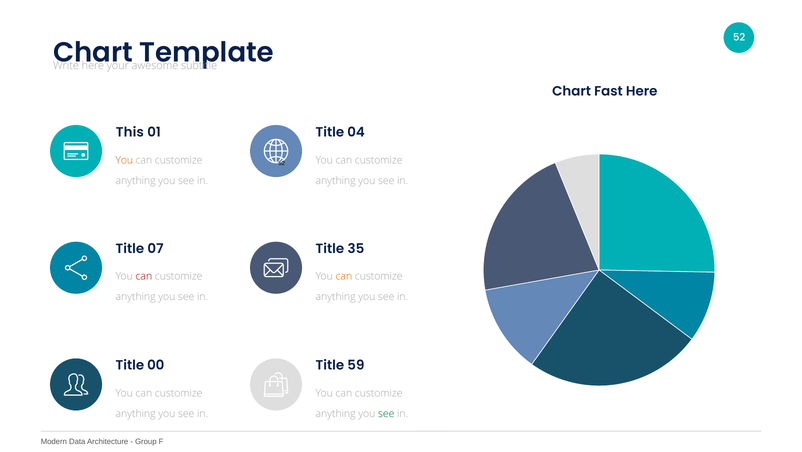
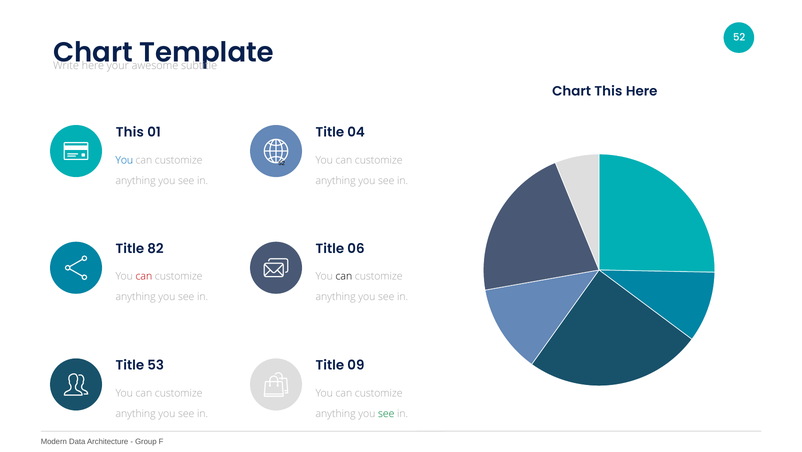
Chart Fast: Fast -> This (608, 91)
You colour: orange -> blue (124, 160)
07: 07 -> 82 (155, 248)
35: 35 -> 06 (356, 248)
can colour: orange -> black (344, 276)
00: 00 -> 53 (156, 365)
59: 59 -> 09 (356, 365)
